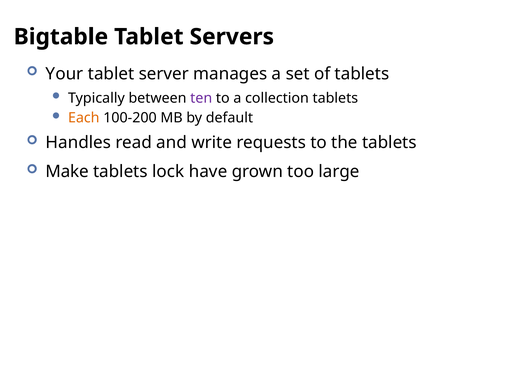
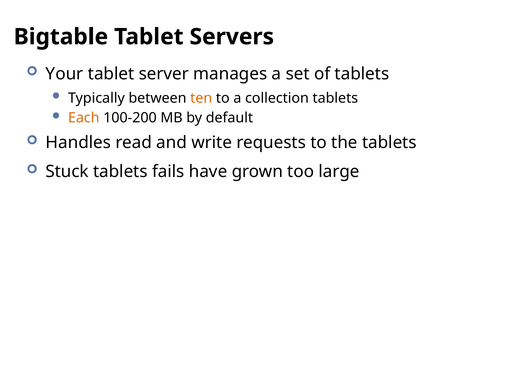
ten colour: purple -> orange (201, 98)
Make: Make -> Stuck (67, 172)
lock: lock -> fails (168, 172)
